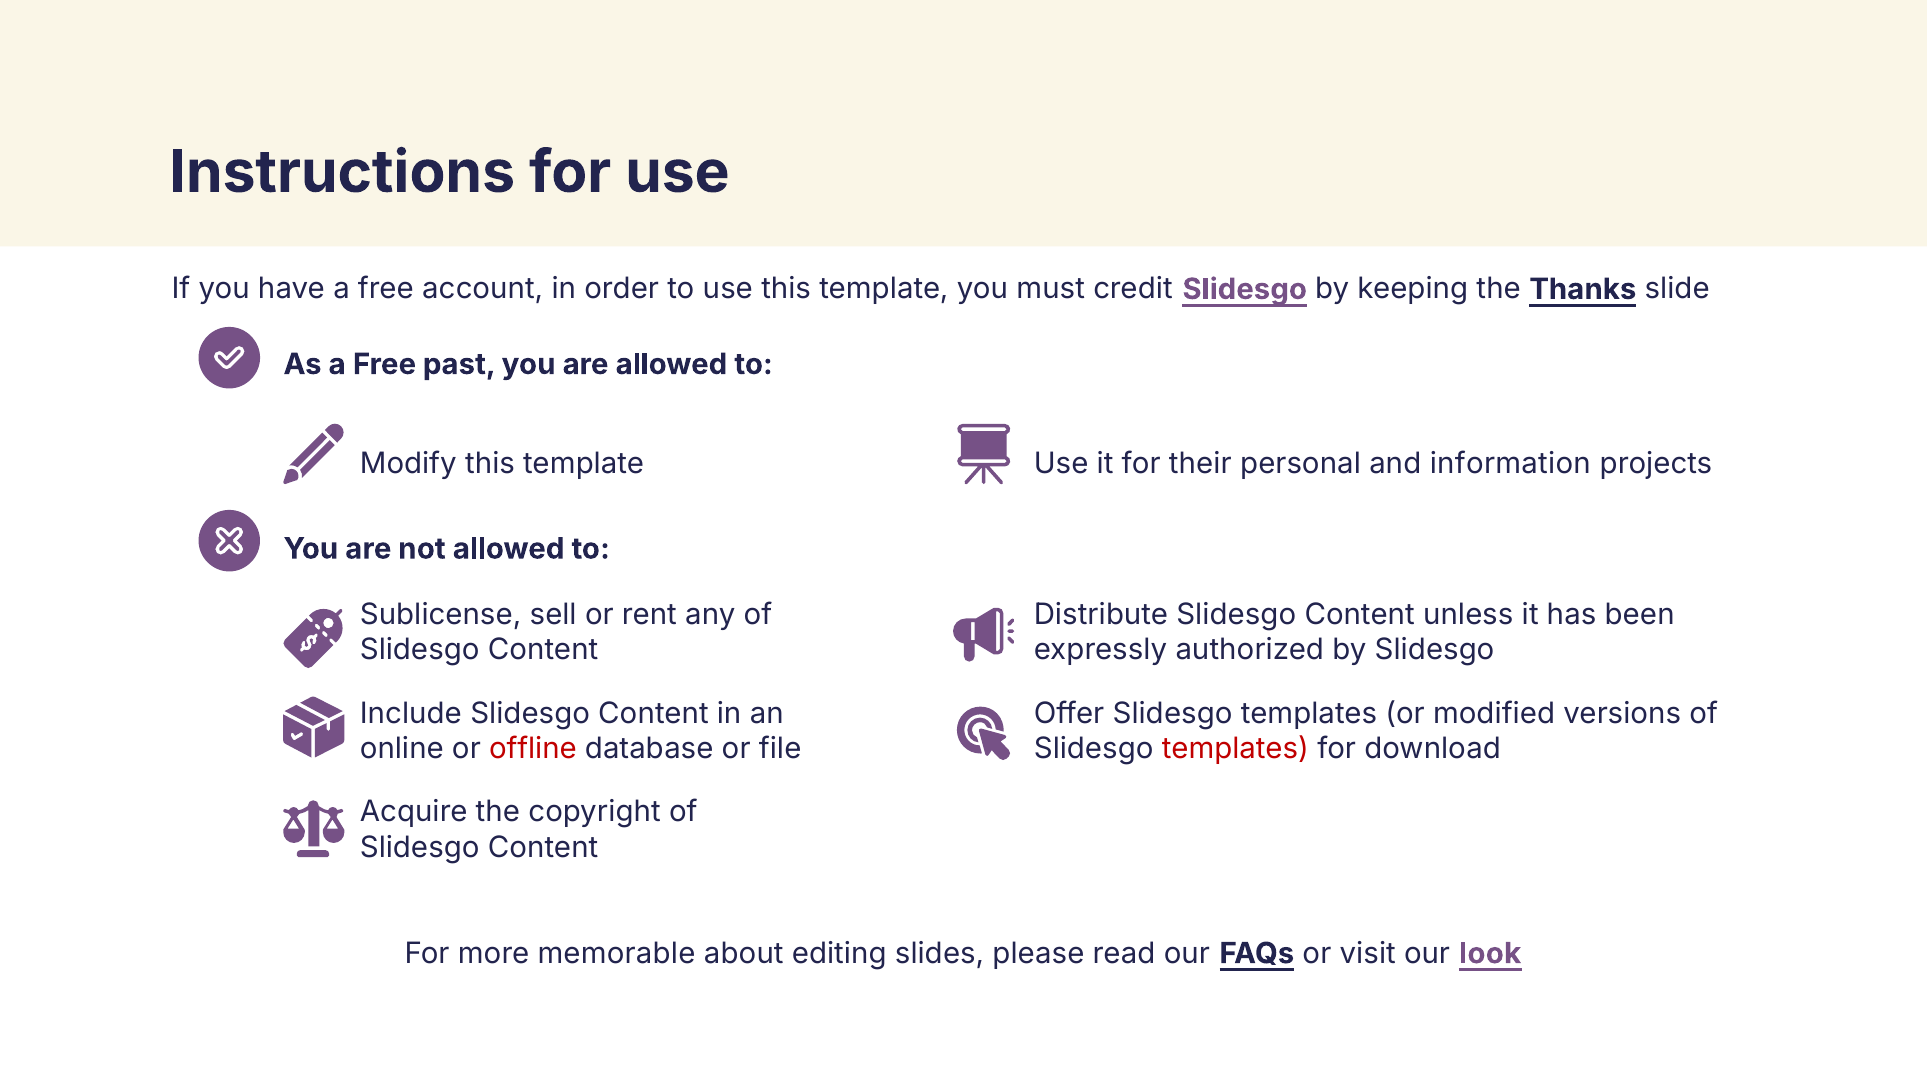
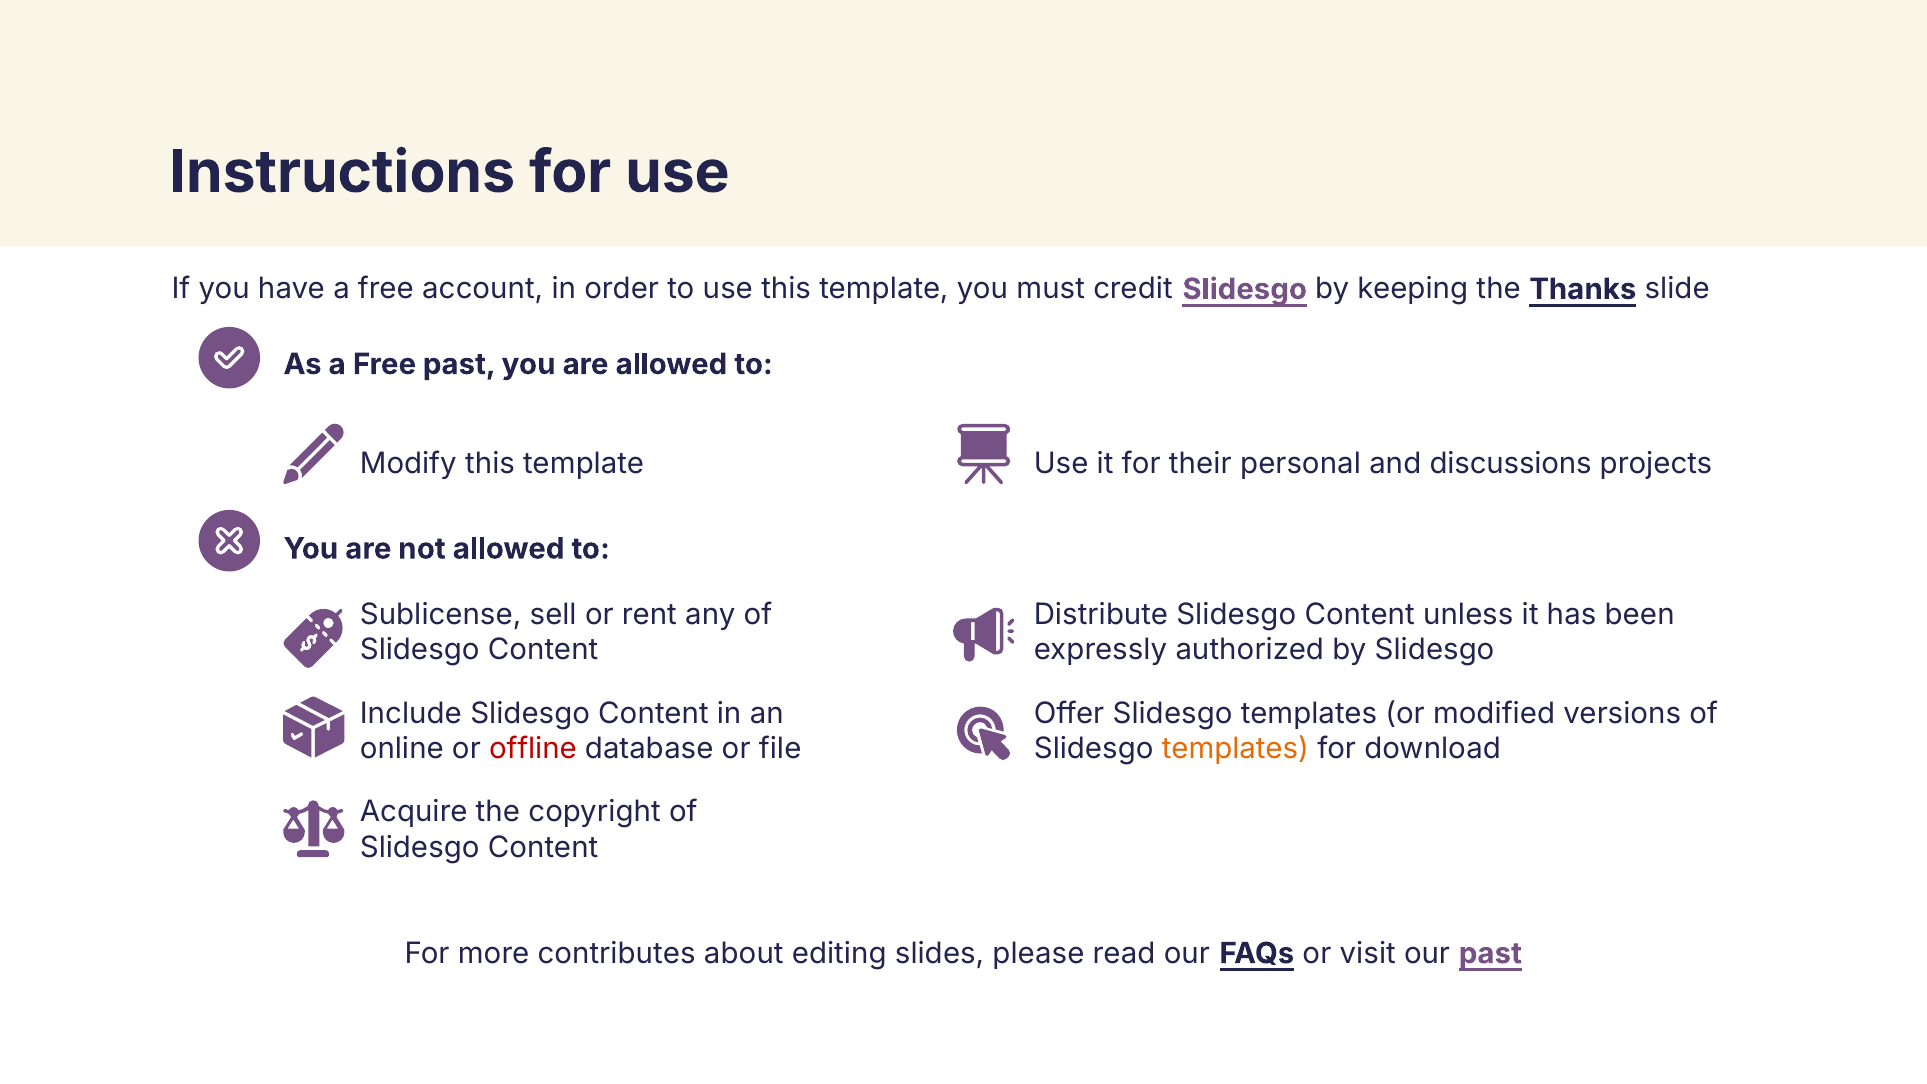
information: information -> discussions (1511, 464)
templates colour: red -> orange (1235, 749)
memorable: memorable -> contributes (617, 953)
our look: look -> past (1490, 953)
